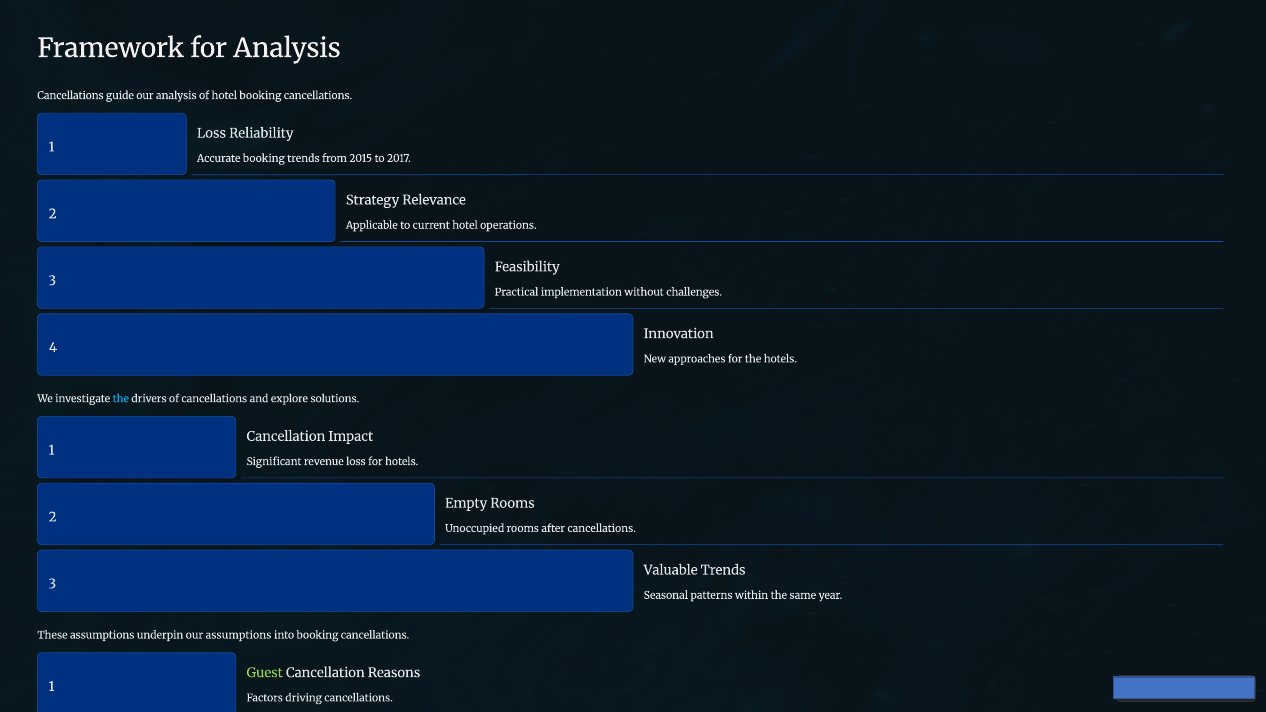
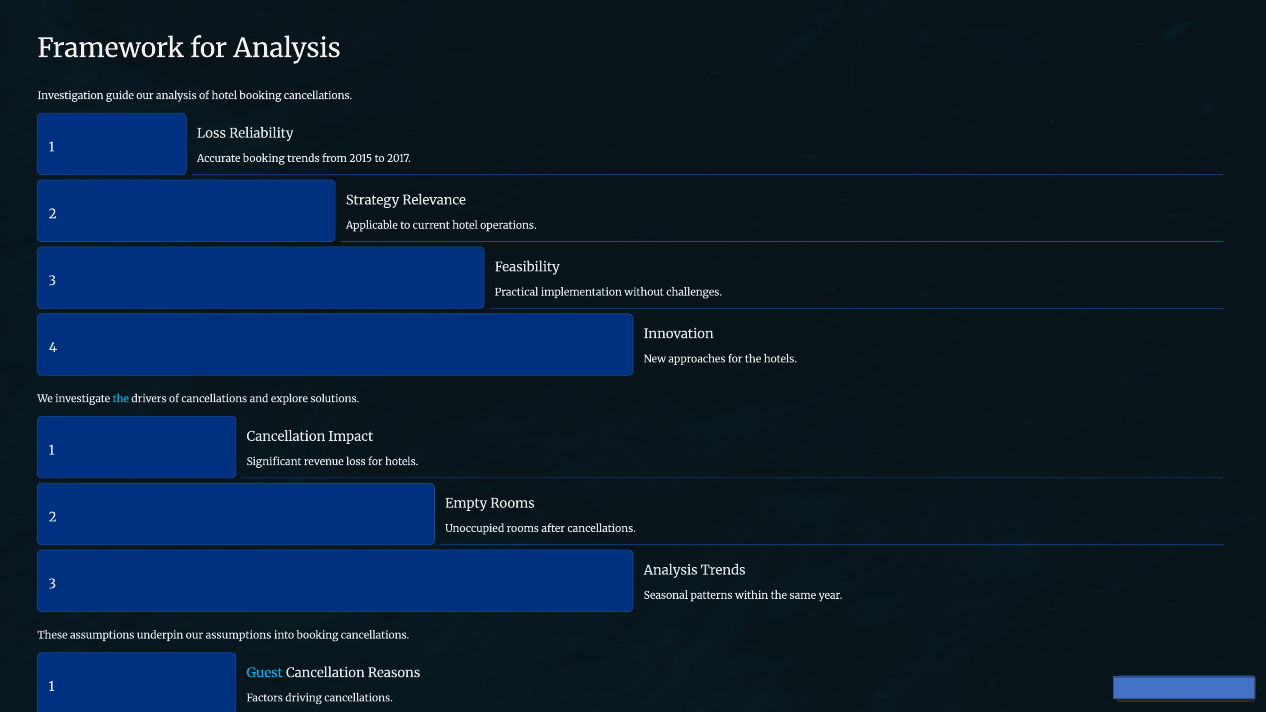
Cancellations: Cancellations -> Investigation (70, 96)
Valuable: Valuable -> Analysis (671, 570)
Guest colour: light green -> light blue (265, 673)
